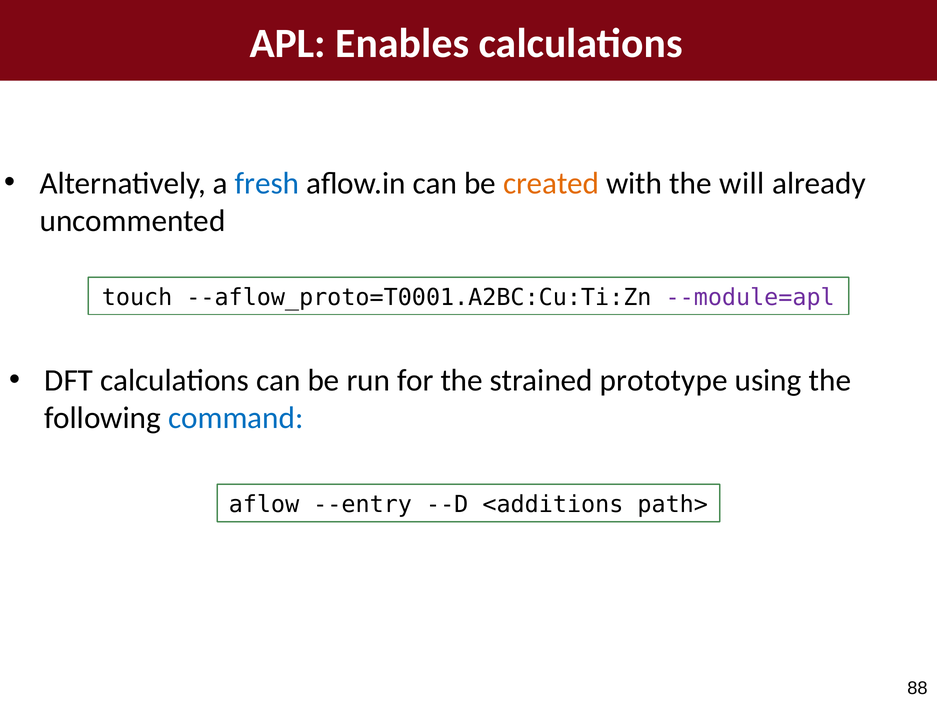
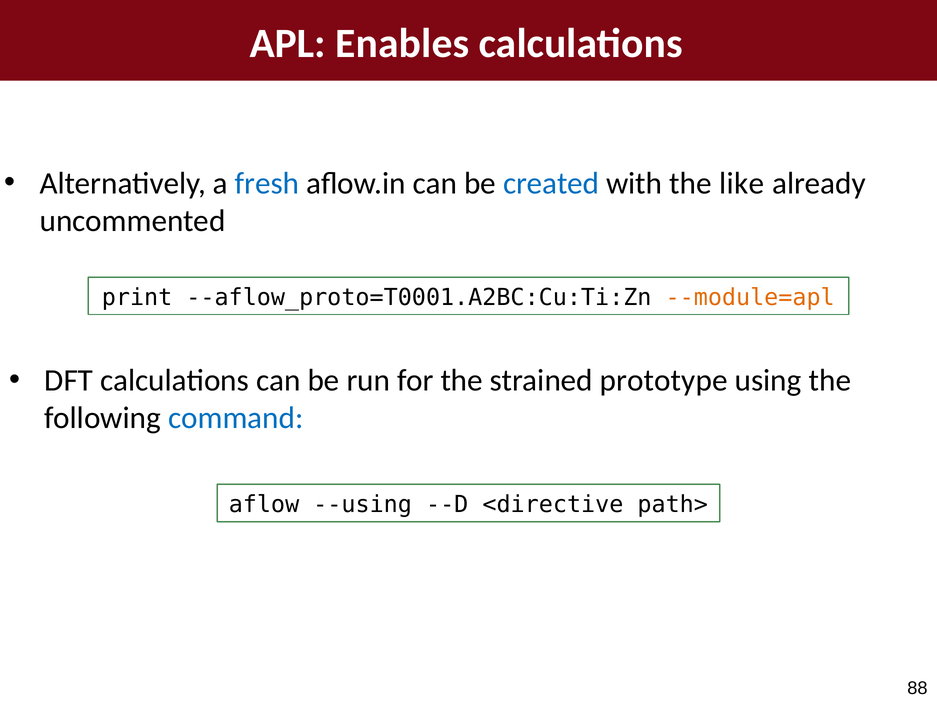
created colour: orange -> blue (551, 183)
will: will -> like (742, 183)
touch: touch -> print (137, 297)
--module=apl colour: purple -> orange (750, 297)
--entry: --entry -> --using (363, 504)
<additions: <additions -> <directive (553, 504)
